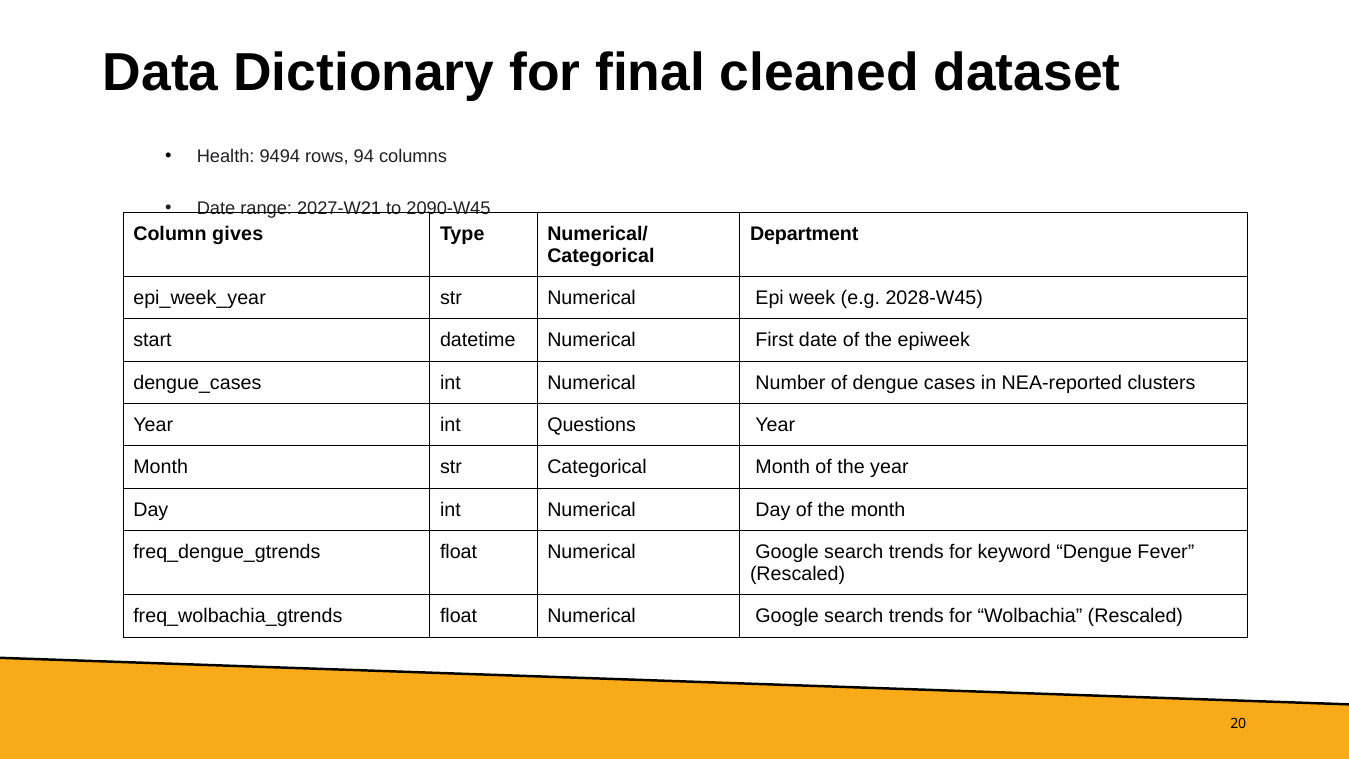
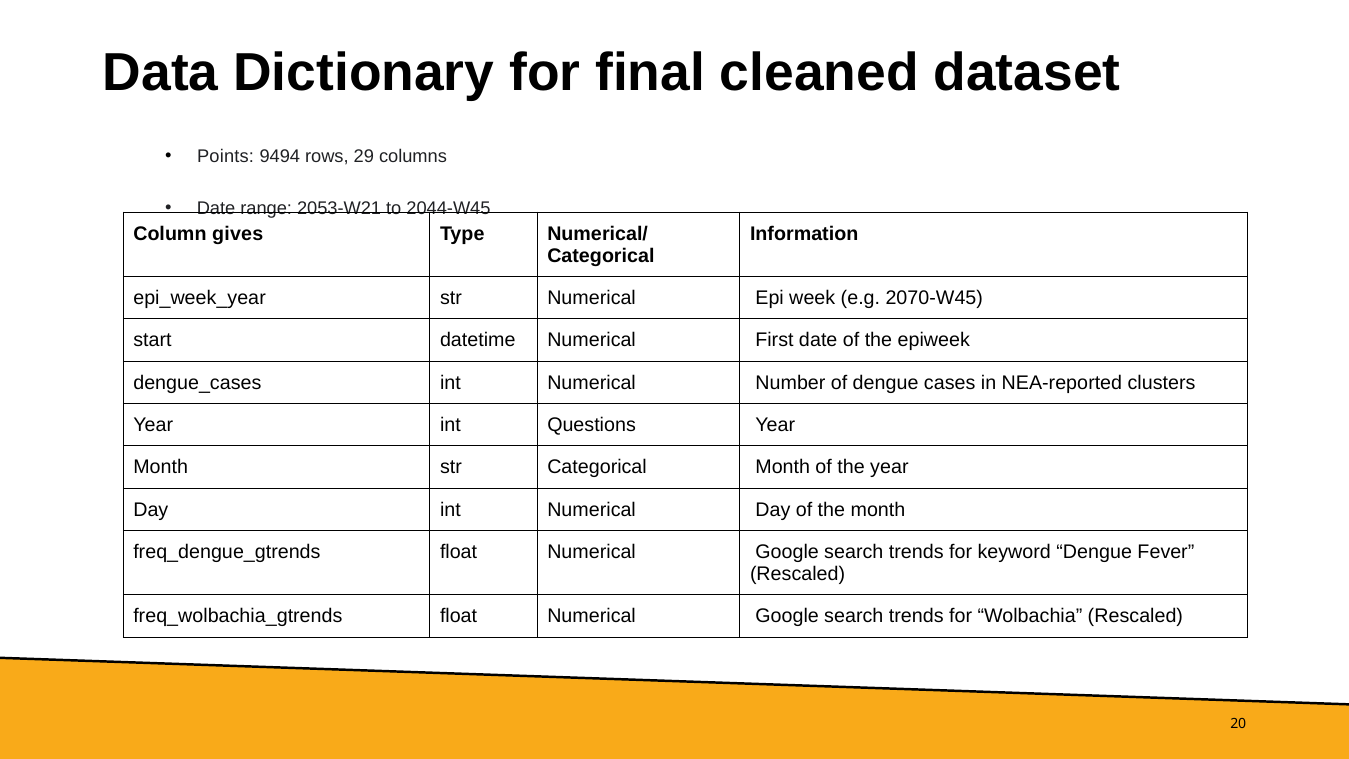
Health: Health -> Points (226, 157)
94: 94 -> 29 (364, 157)
2027-W21: 2027-W21 -> 2053-W21 (339, 208)
2090-W45: 2090-W45 -> 2044-W45 (448, 208)
Department: Department -> Information (804, 234)
2028-W45: 2028-W45 -> 2070-W45 (934, 298)
